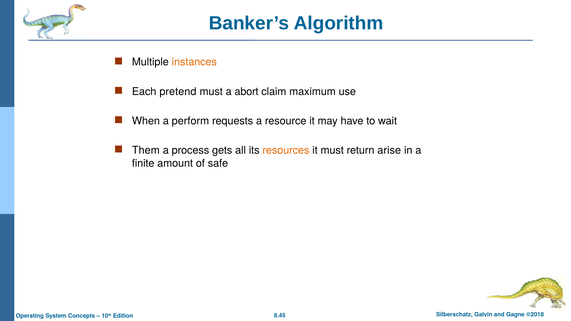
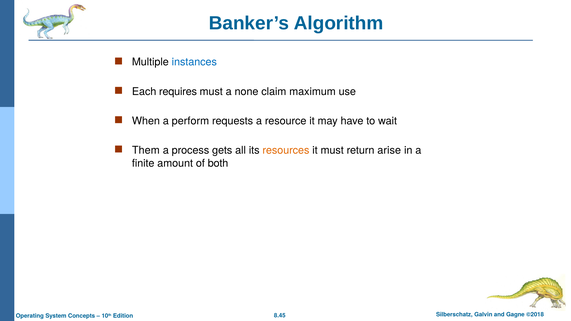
instances colour: orange -> blue (194, 62)
pretend: pretend -> requires (178, 92)
abort: abort -> none (247, 92)
safe: safe -> both (218, 163)
